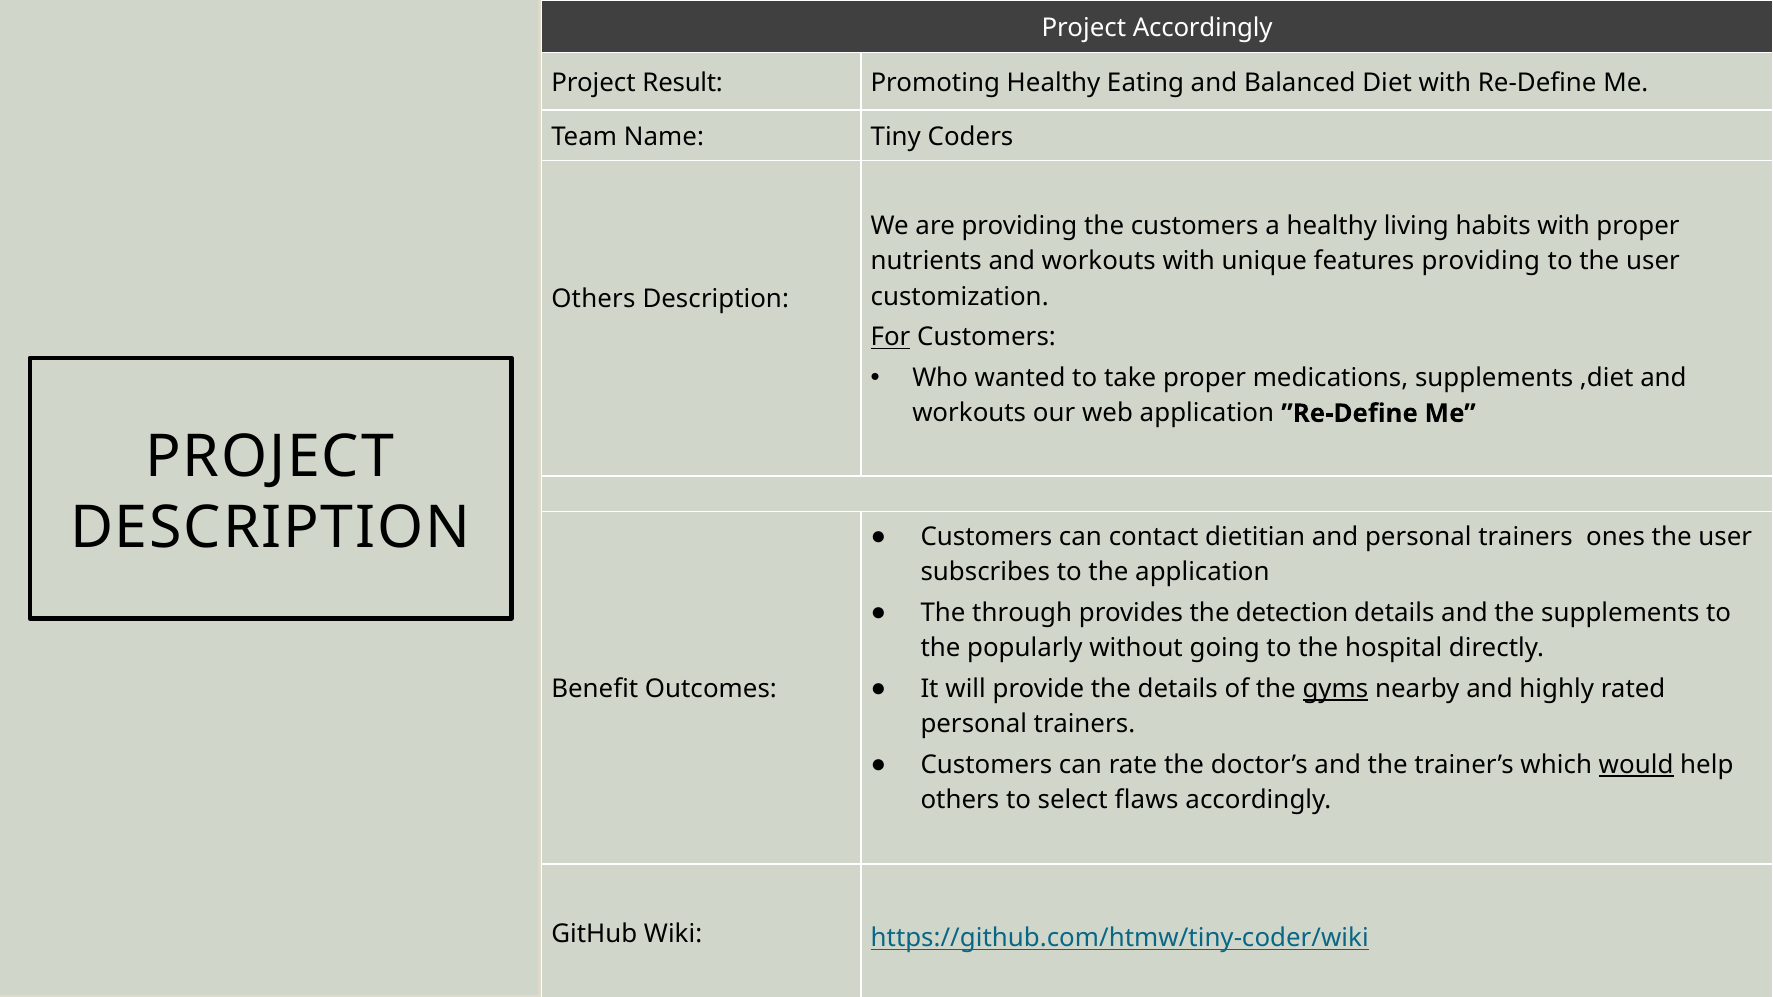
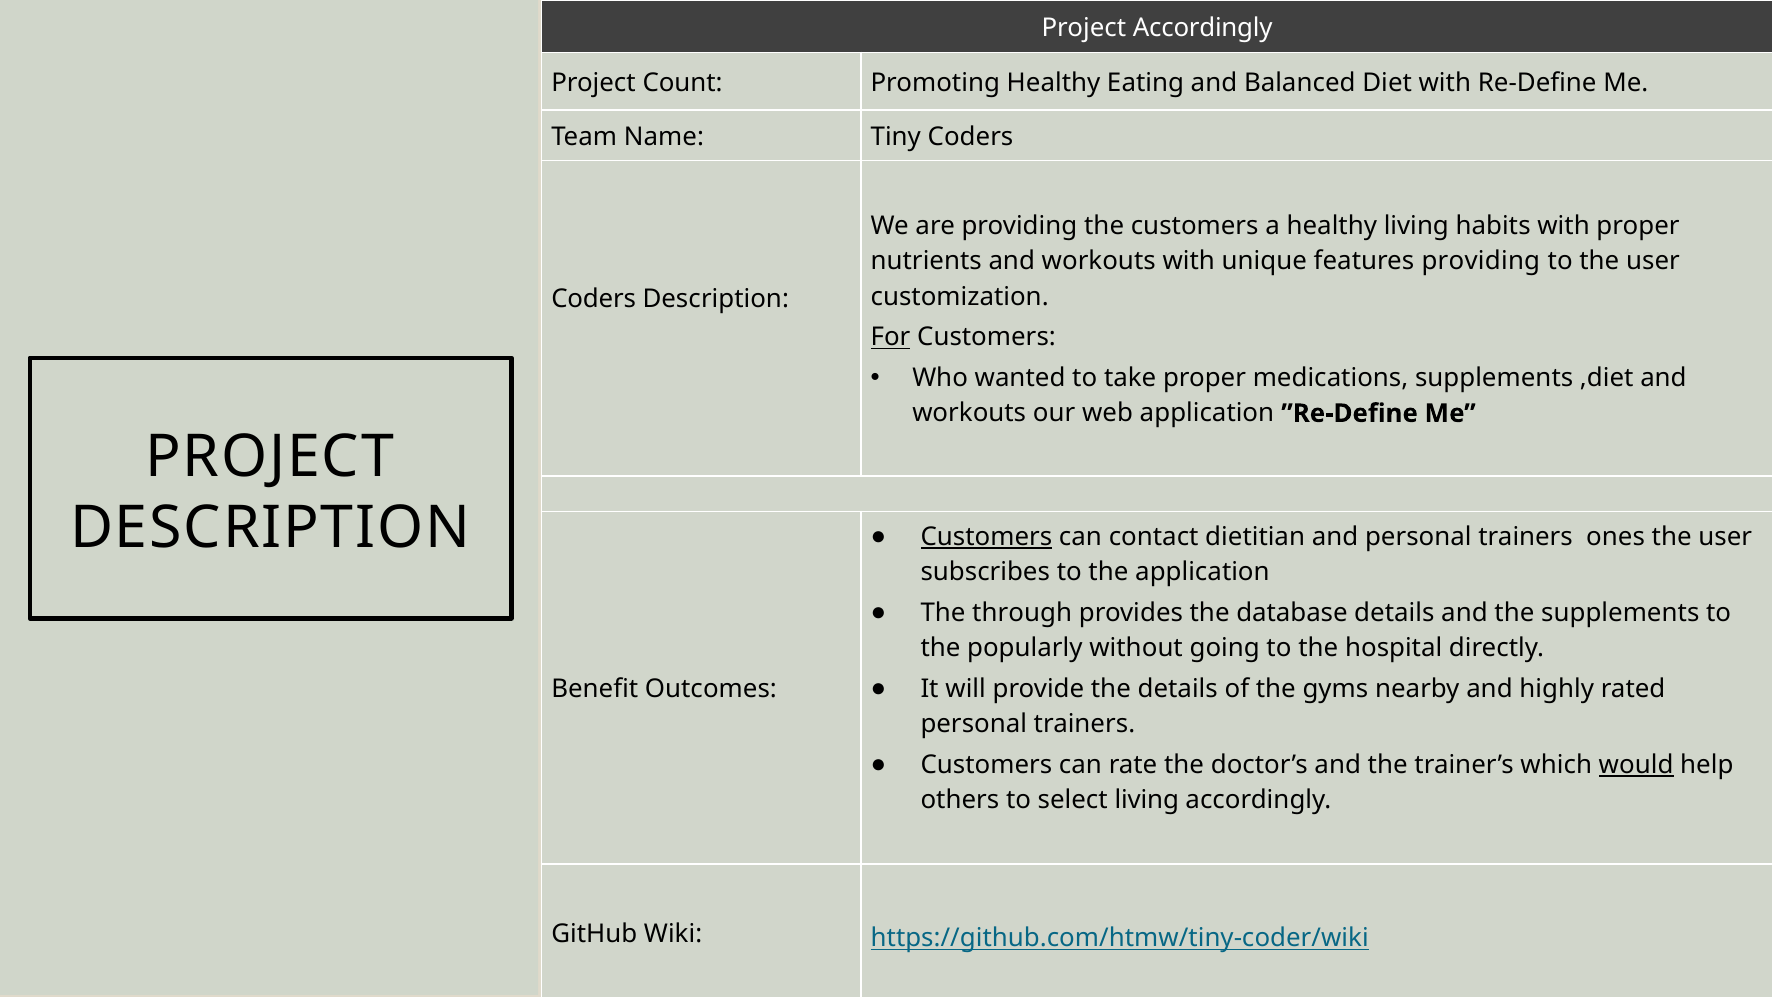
Result: Result -> Count (683, 83)
Others: Others -> Coders (594, 300)
Customers underline: none -> present (986, 537)
detection: detection -> database (1292, 613)
gyms underline: present -> none (1335, 689)
select flaws: flaws -> living (1147, 801)
